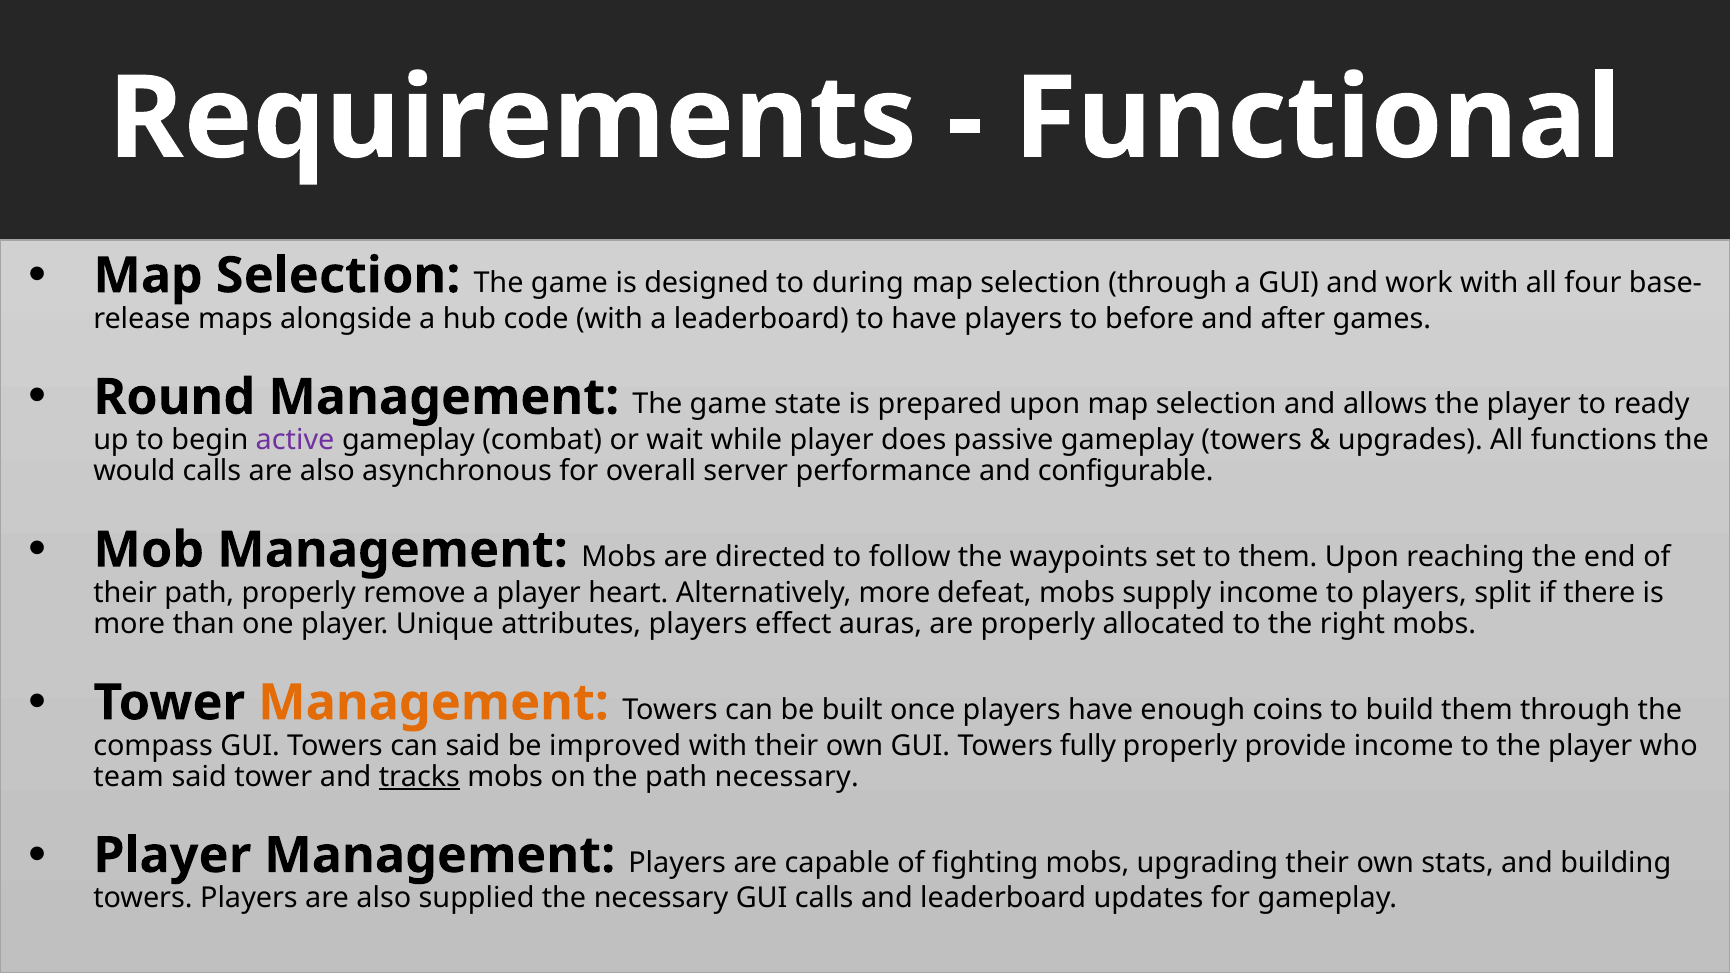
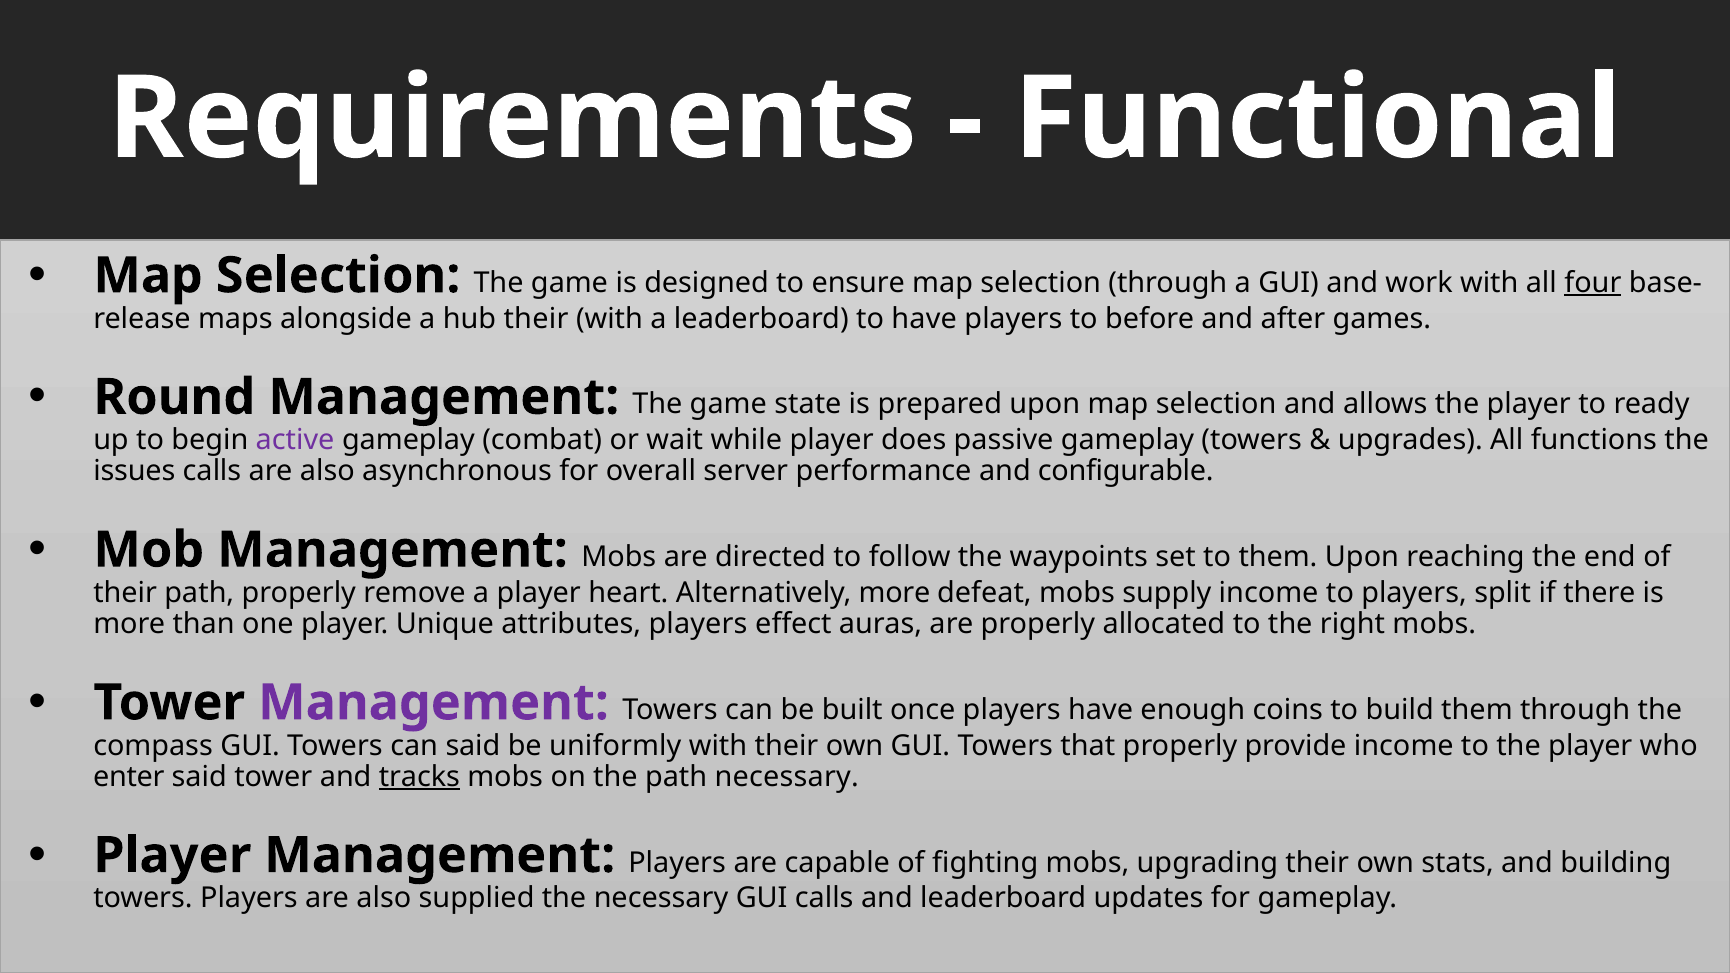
during: during -> ensure (858, 283)
four underline: none -> present (1593, 283)
hub code: code -> their (536, 319)
would: would -> issues (134, 471)
Management colour: orange -> purple (434, 703)
improved: improved -> uniformly (615, 746)
fully: fully -> that (1088, 746)
team: team -> enter (129, 777)
